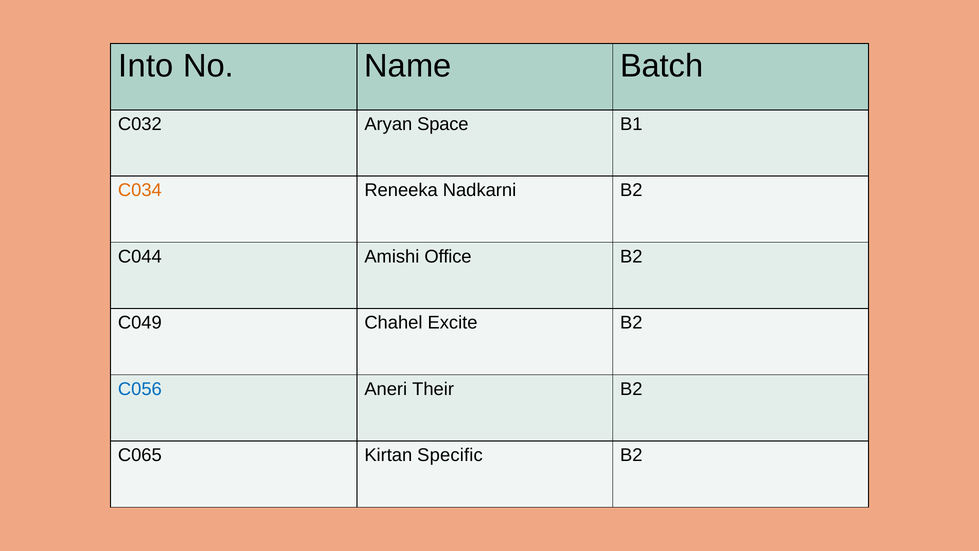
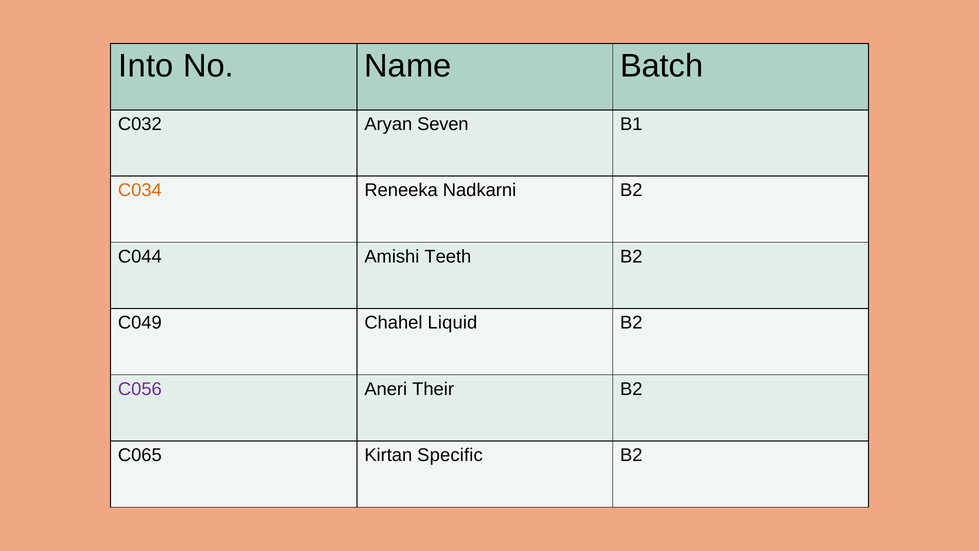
Space: Space -> Seven (443, 124)
Office: Office -> Teeth (448, 256)
Excite: Excite -> Liquid (452, 323)
C056 colour: blue -> purple (140, 389)
